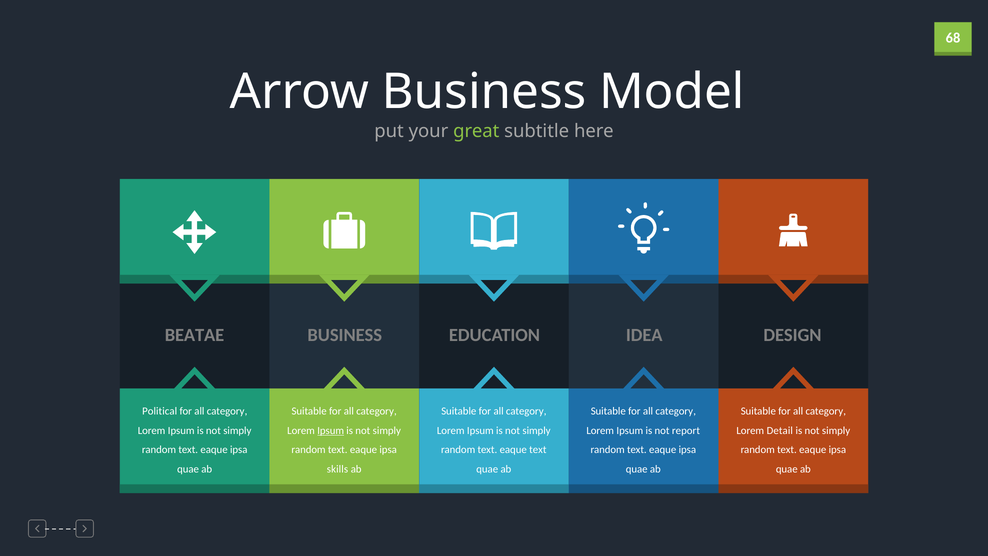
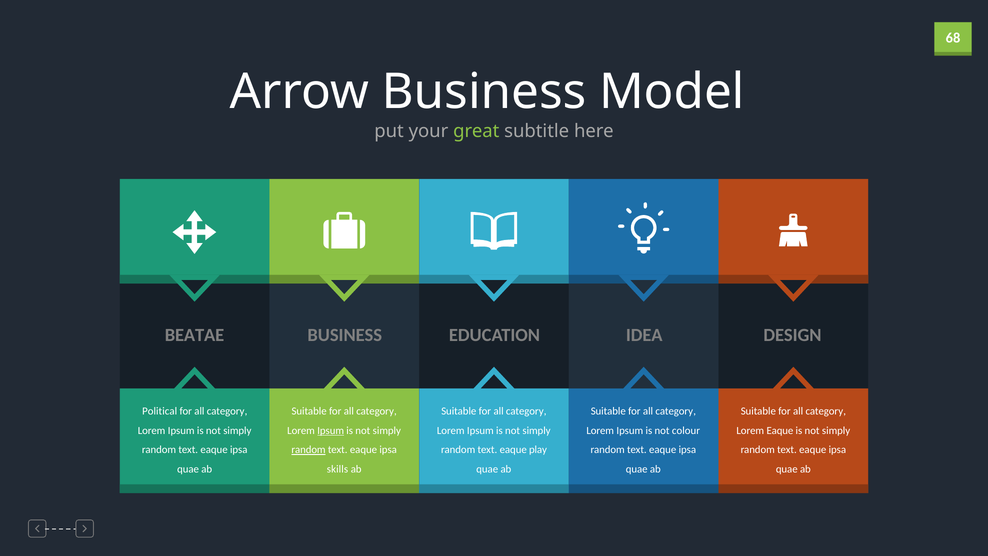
report: report -> colour (686, 430)
Lorem Detail: Detail -> Eaque (780, 430)
random underline: none -> present (309, 450)
eaque text: text -> play (538, 450)
